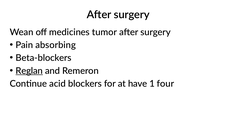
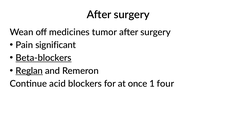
absorbing: absorbing -> significant (56, 45)
Beta-blockers underline: none -> present (44, 58)
have: have -> once (138, 84)
